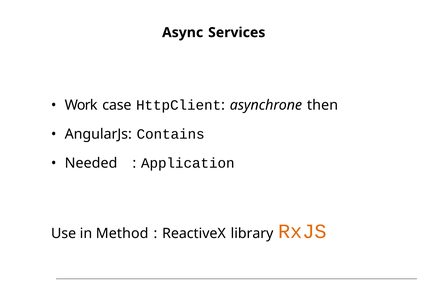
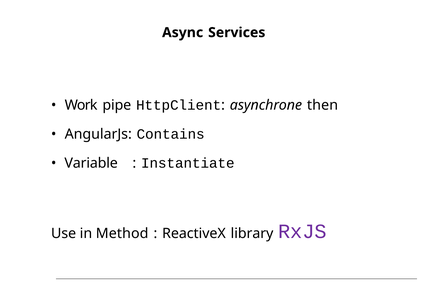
case: case -> pipe (117, 105)
Needed: Needed -> Variable (91, 163)
Application: Application -> Instantiate (188, 163)
RxJS colour: orange -> purple (302, 232)
